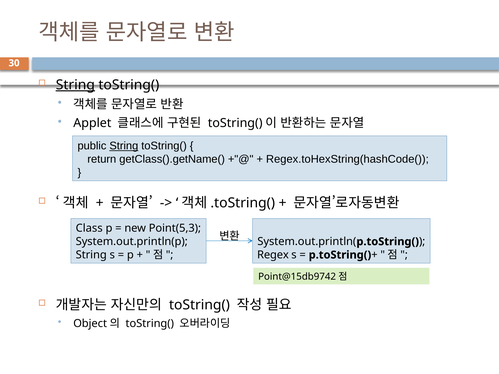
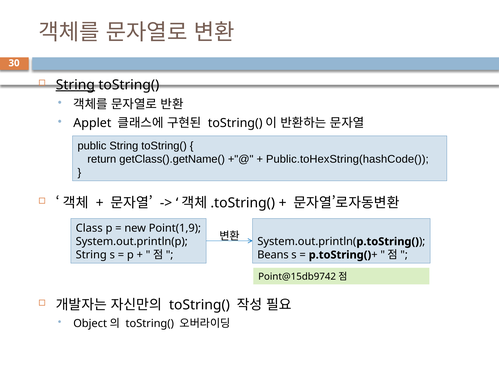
String underline: present -> none (124, 146)
Regex.toHexString(hashCode(: Regex.toHexString(hashCode( -> Public.toHexString(hashCode( (347, 159)
Point(5,3: Point(5,3 -> Point(1,9 (175, 228)
Regex: Regex -> Beans (273, 255)
